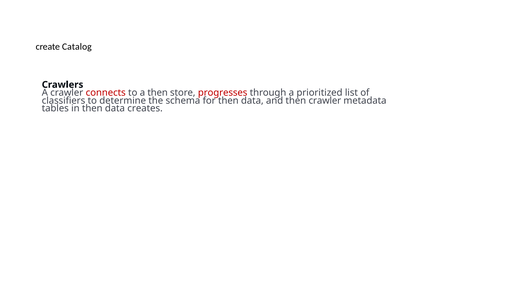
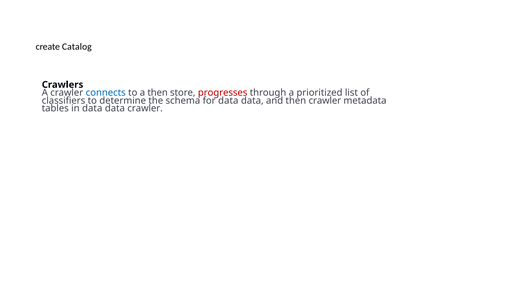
connects colour: red -> blue (106, 93)
for then: then -> data (228, 100)
in then: then -> data (92, 108)
data creates: creates -> crawler (145, 108)
